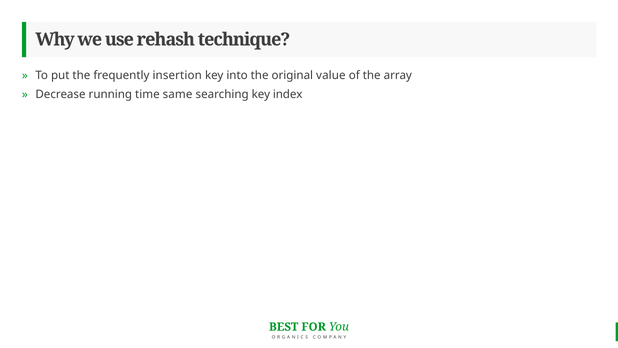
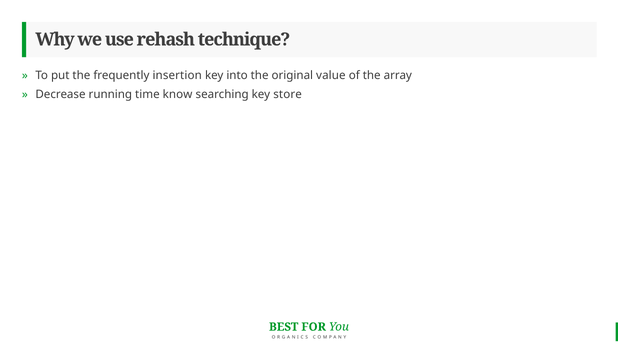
same: same -> know (178, 94)
index: index -> store (288, 94)
